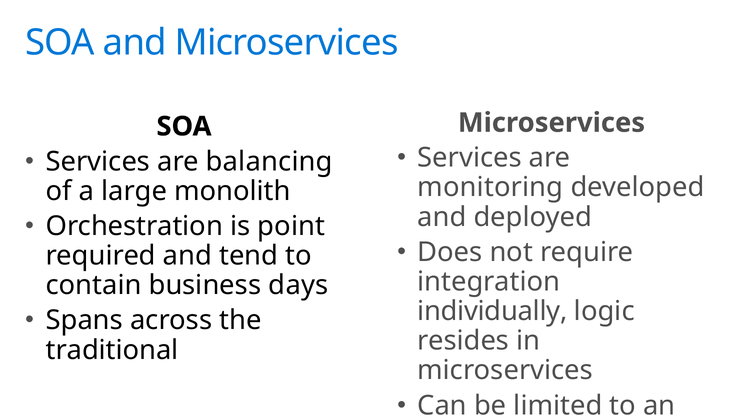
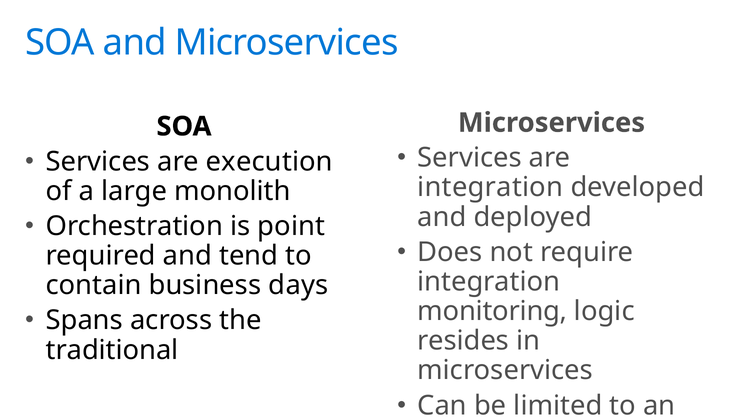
balancing: balancing -> execution (269, 162)
monitoring: monitoring -> integration (490, 187)
individually: individually -> monitoring (492, 311)
